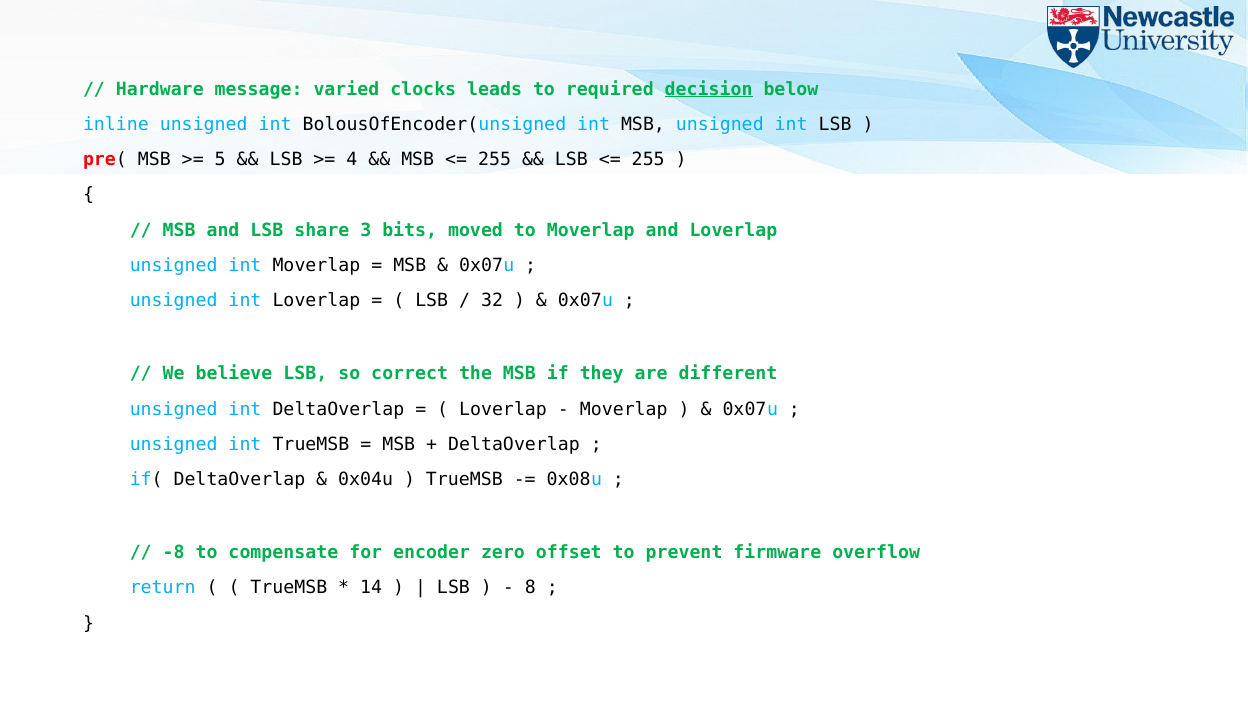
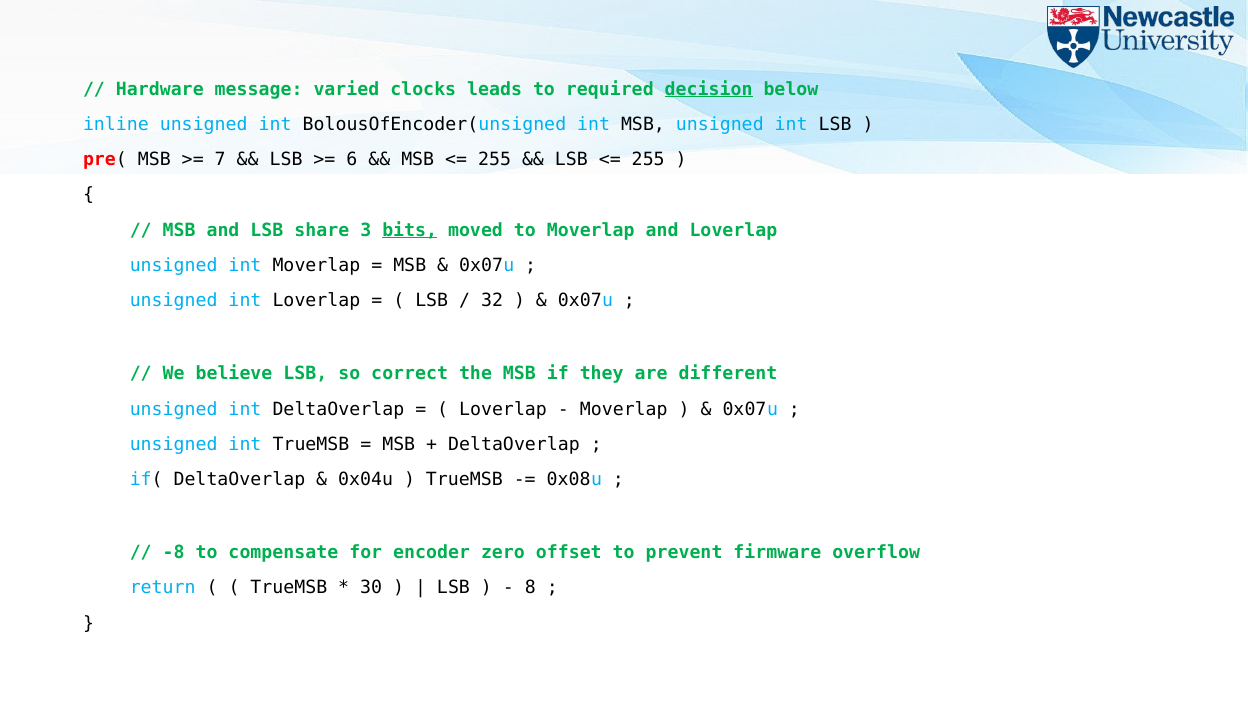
5: 5 -> 7 (220, 160)
4: 4 -> 6 (352, 160)
bits underline: none -> present (410, 230)
14: 14 -> 30 (371, 588)
